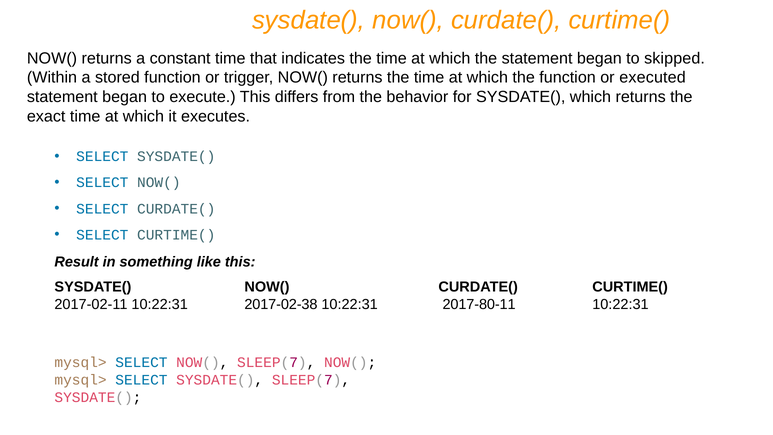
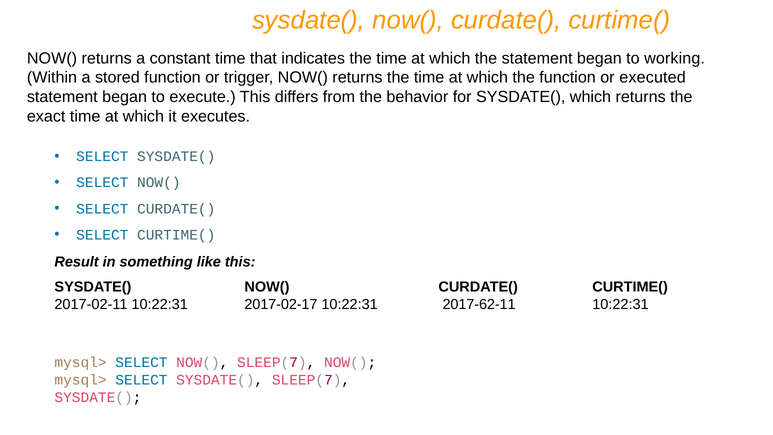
skipped: skipped -> working (675, 58)
2017-02-38: 2017-02-38 -> 2017-02-17 (281, 304)
2017-80-11: 2017-80-11 -> 2017-62-11 (479, 304)
